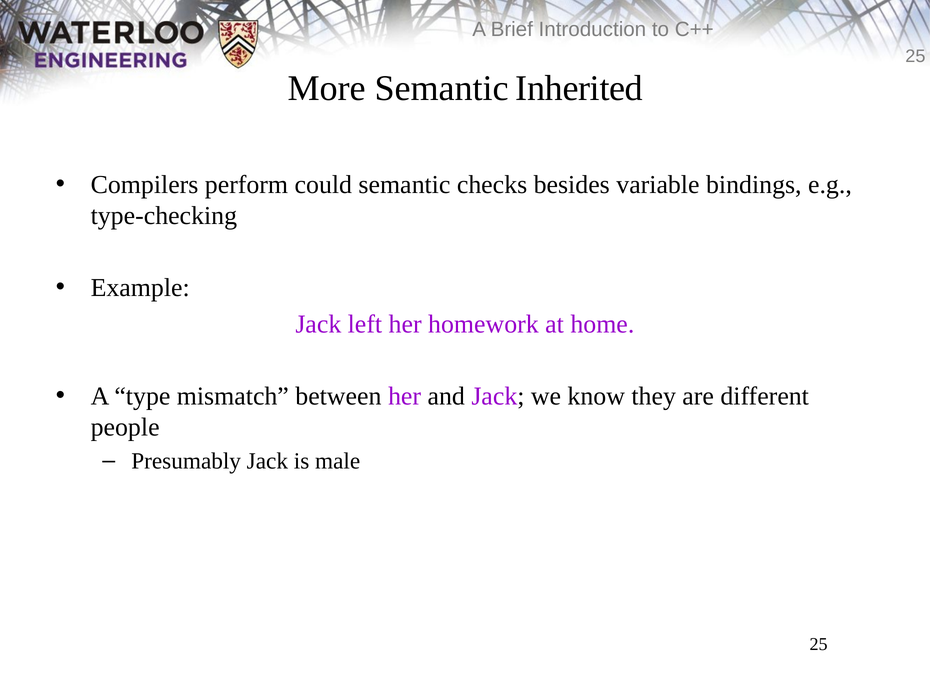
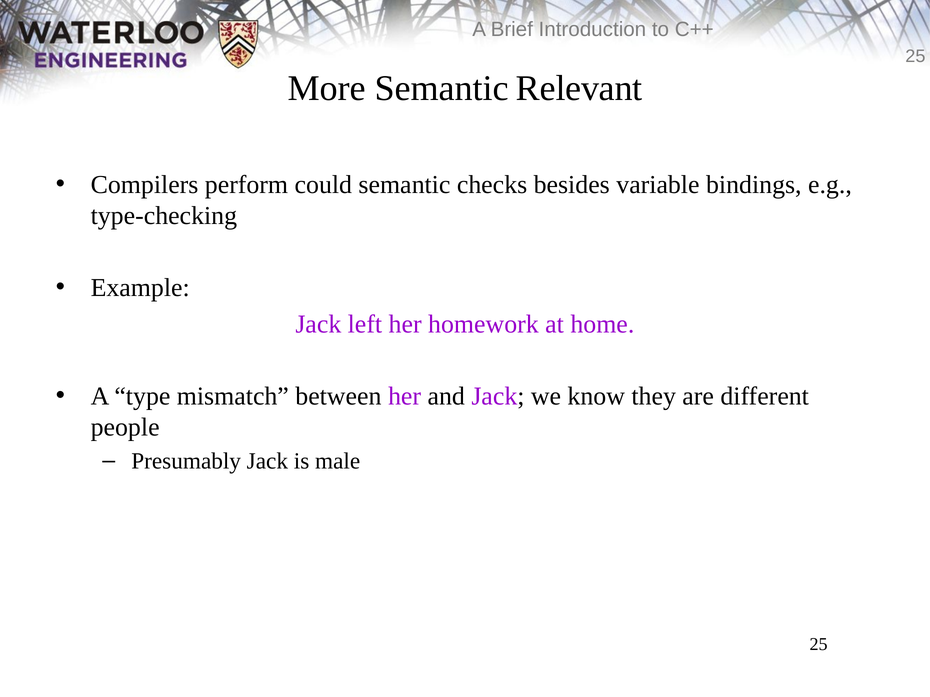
Inherited: Inherited -> Relevant (579, 89)
